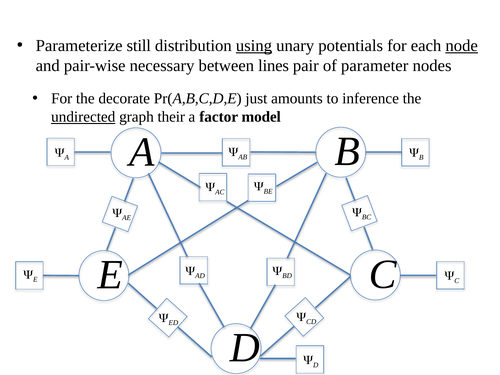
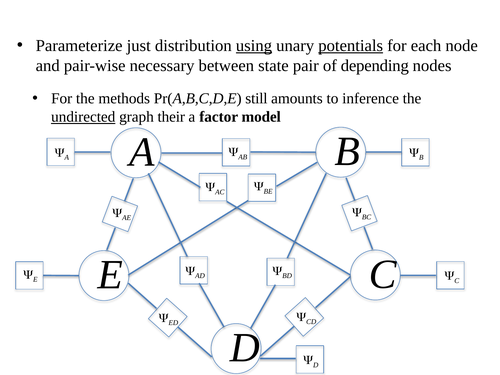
still: still -> just (139, 46)
potentials underline: none -> present (351, 46)
node underline: present -> none (462, 46)
lines: lines -> state (273, 66)
parameter: parameter -> depending (375, 66)
decorate: decorate -> methods (124, 99)
just: just -> still (256, 99)
